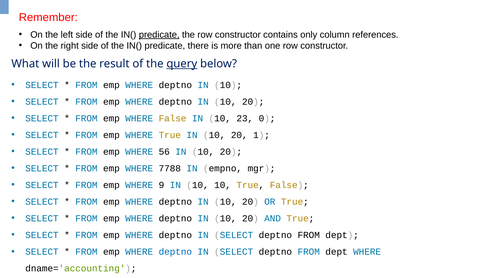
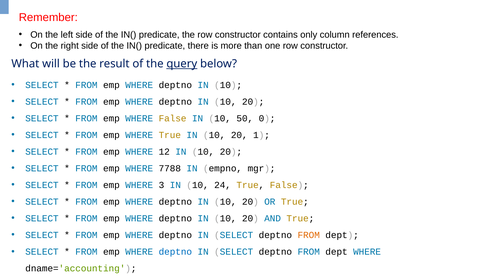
predicate underline: present -> none (159, 35)
23: 23 -> 50 (245, 118)
56: 56 -> 12 (164, 152)
9: 9 -> 3 (161, 185)
10 10: 10 -> 24 (223, 185)
FROM colour: black -> orange (309, 235)
